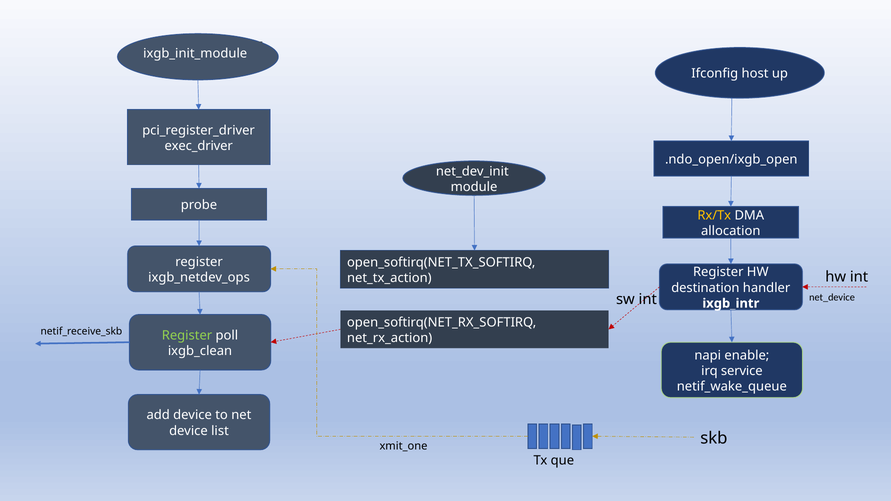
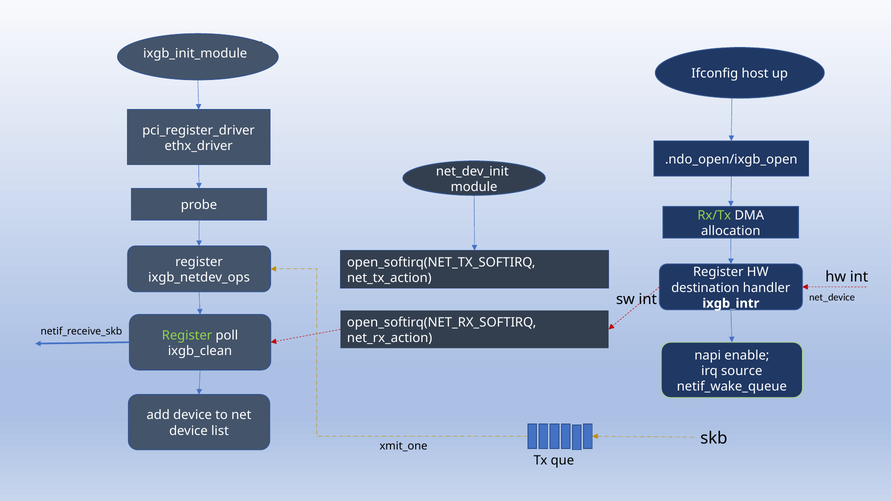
exec_driver: exec_driver -> ethx_driver (199, 146)
Rx/Tx colour: yellow -> light green (714, 215)
service: service -> source (742, 371)
